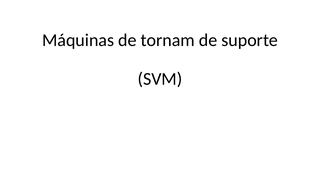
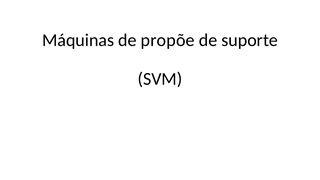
tornam: tornam -> propõe (168, 40)
